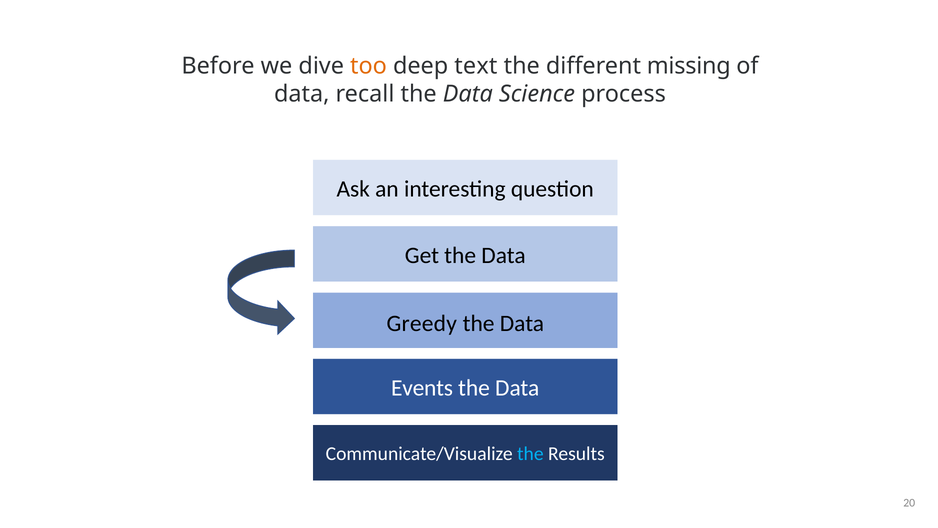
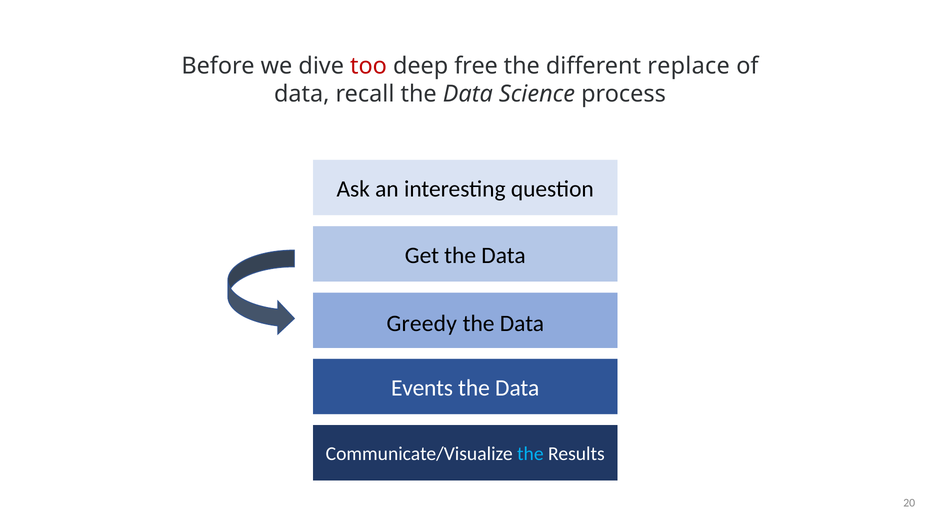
too colour: orange -> red (368, 66)
text: text -> free (476, 66)
missing: missing -> replace (689, 66)
